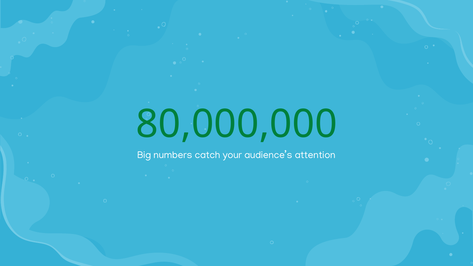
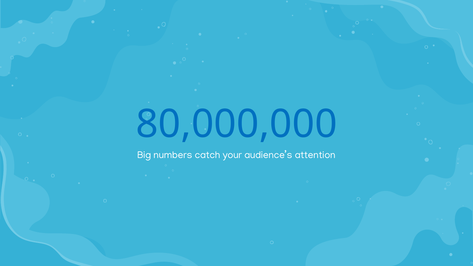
80,000,000 colour: green -> blue (237, 124)
